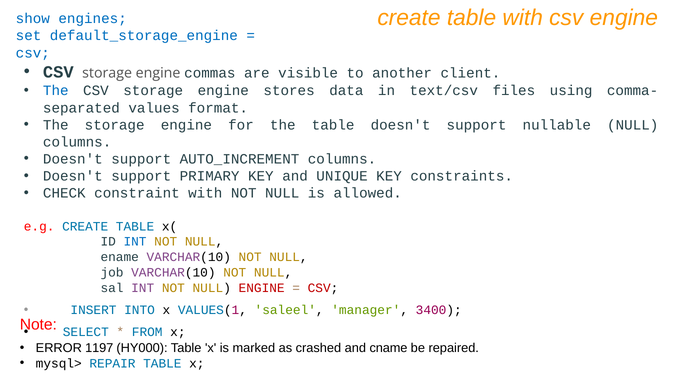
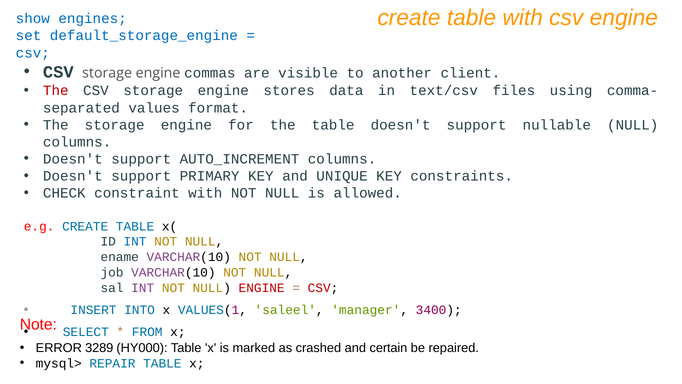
The colour: blue -> red (56, 91)
1197: 1197 -> 3289 (99, 348)
cname: cname -> certain (388, 348)
